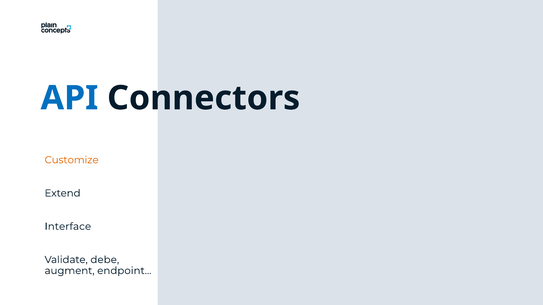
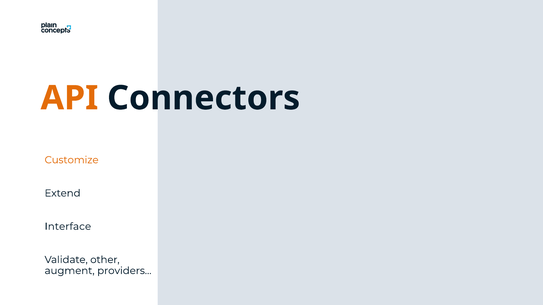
API colour: blue -> orange (69, 98)
debe: debe -> other (105, 260)
endpoint…: endpoint… -> providers… (124, 271)
